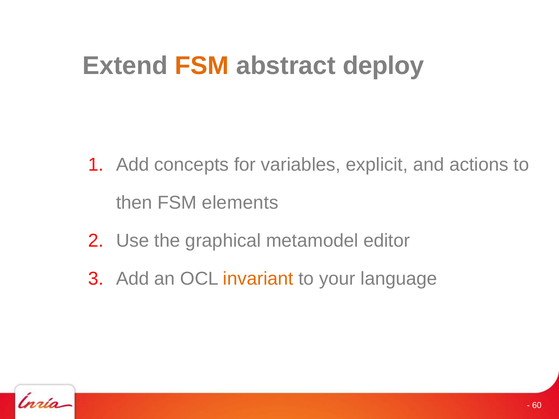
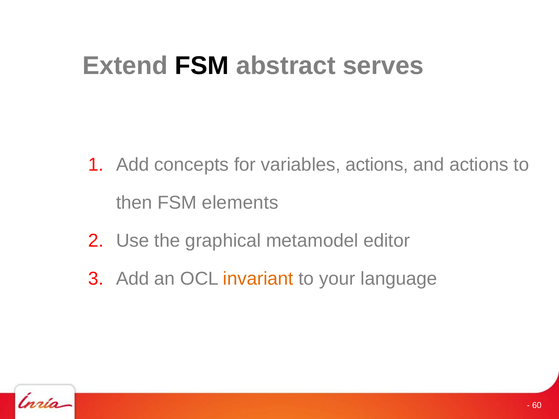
FSM colour: orange -> black (202, 66)
deploy: deploy -> serves (383, 66)
variables explicit: explicit -> actions (377, 165)
